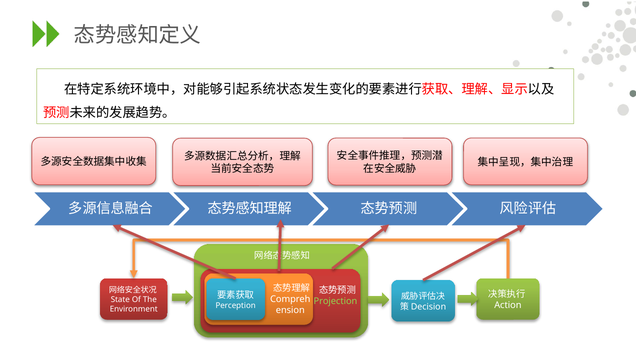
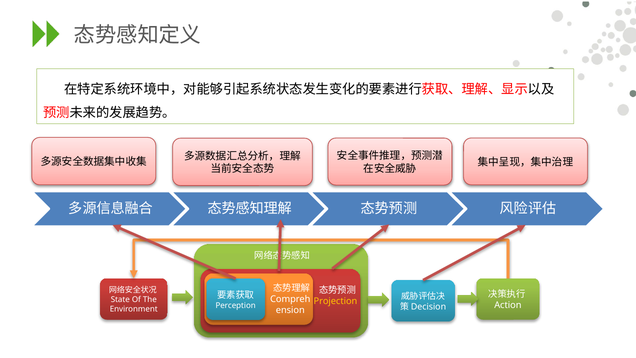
Projection colour: light green -> yellow (335, 301)
